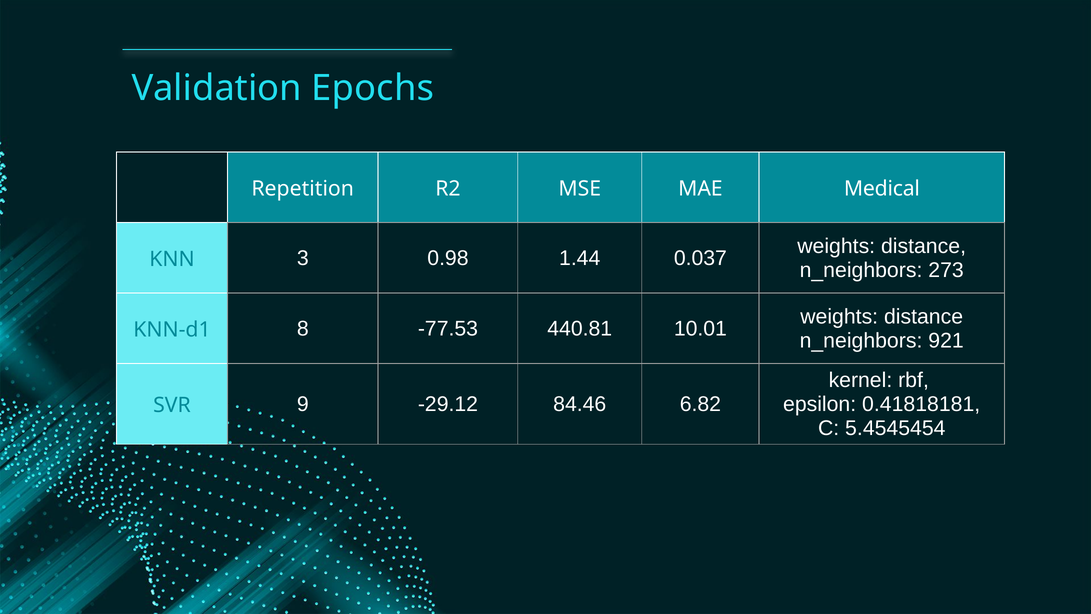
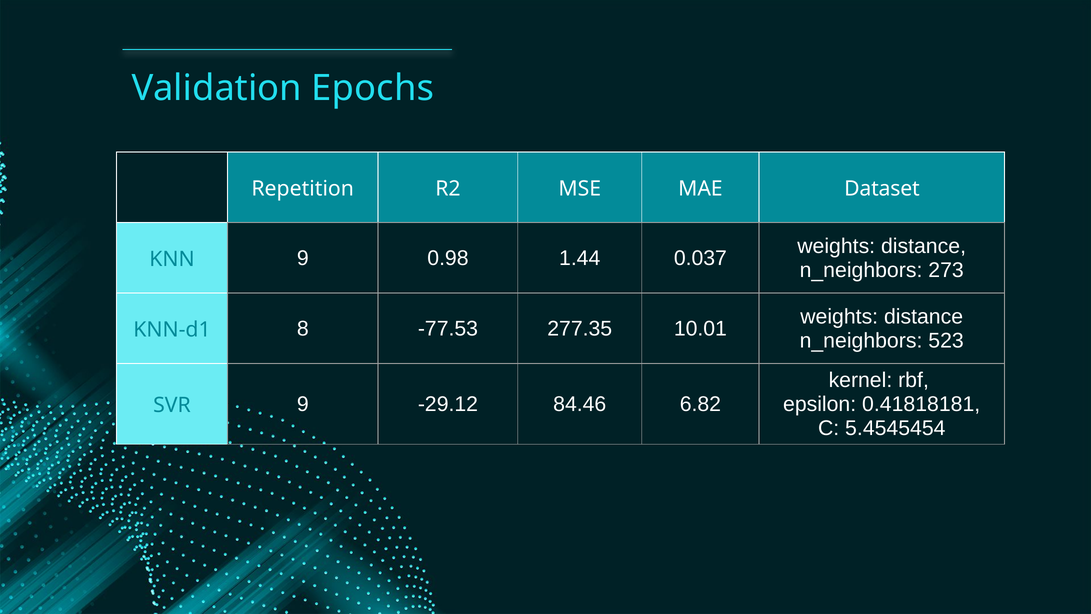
Medical: Medical -> Dataset (882, 189)
KNN 3: 3 -> 9 (303, 258)
440.81: 440.81 -> 277.35 (580, 329)
921: 921 -> 523 (946, 341)
